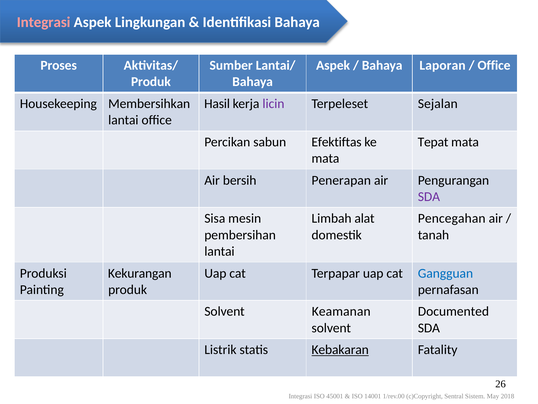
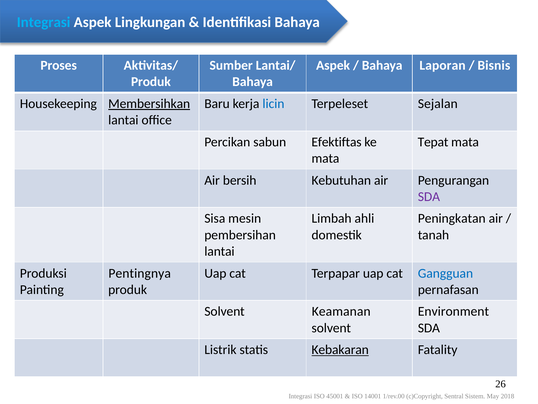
Integrasi colour: pink -> light blue (44, 22)
Office: Office -> Bisnis (494, 65)
Membersihkan underline: none -> present (149, 104)
Hasil: Hasil -> Baru (217, 104)
licin colour: purple -> blue (273, 104)
Penerapan: Penerapan -> Kebutuhan (341, 180)
alat: alat -> ahli (364, 218)
Pencegahan: Pencegahan -> Peningkatan (452, 218)
Kekurangan: Kekurangan -> Pentingnya (140, 273)
Documented: Documented -> Environment (453, 311)
